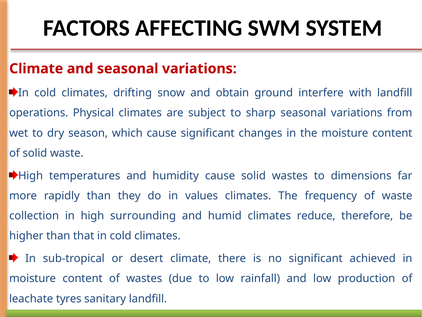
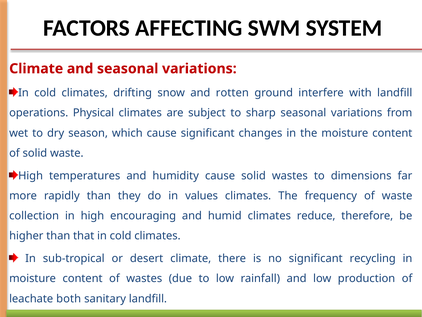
obtain: obtain -> rotten (232, 93)
surrounding: surrounding -> encouraging (143, 216)
achieved: achieved -> recycling (373, 258)
tyres: tyres -> both (69, 298)
